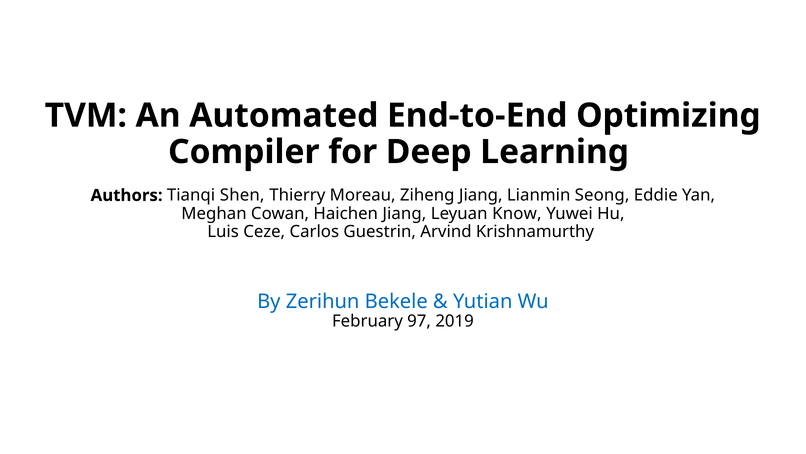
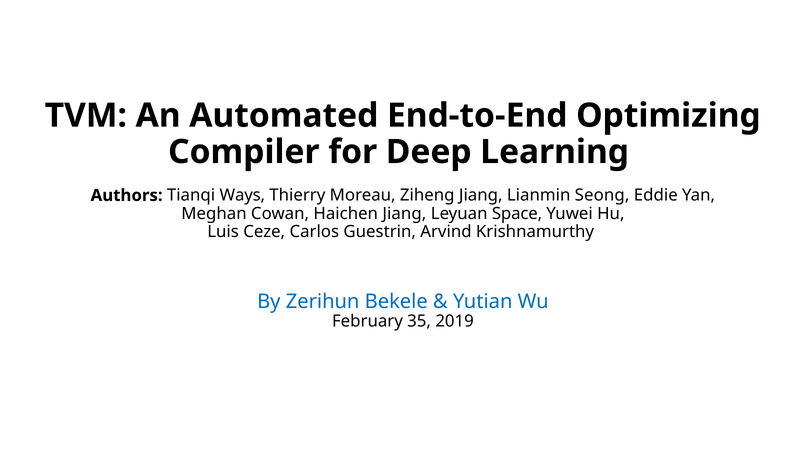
Shen: Shen -> Ways (242, 195)
Know: Know -> Space (517, 213)
97: 97 -> 35 (419, 321)
